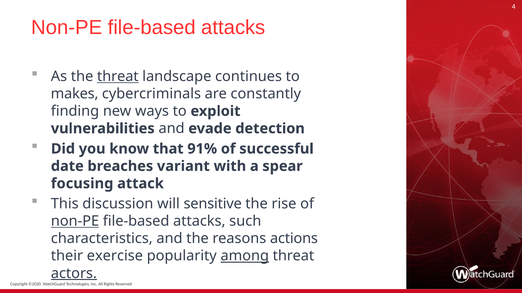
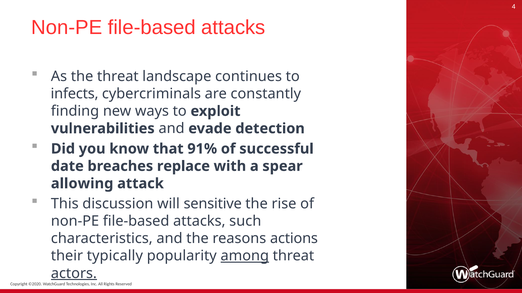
threat underline: present -> none (118, 77)
makes: makes -> infects (75, 94)
variant: variant -> replace (183, 166)
focusing: focusing -> allowing (82, 184)
non-PE underline: present -> none (75, 222)
exercise: exercise -> typically (115, 256)
